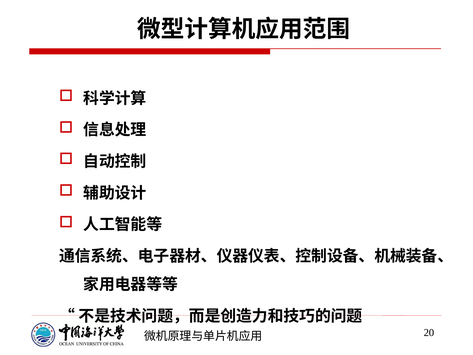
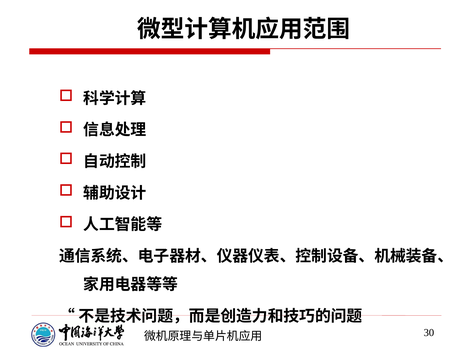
20: 20 -> 30 (429, 332)
